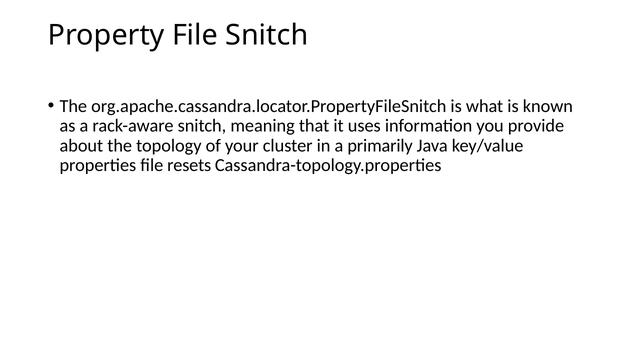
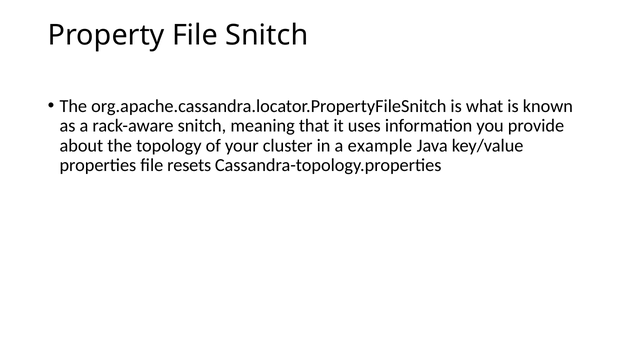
primarily: primarily -> example (380, 146)
